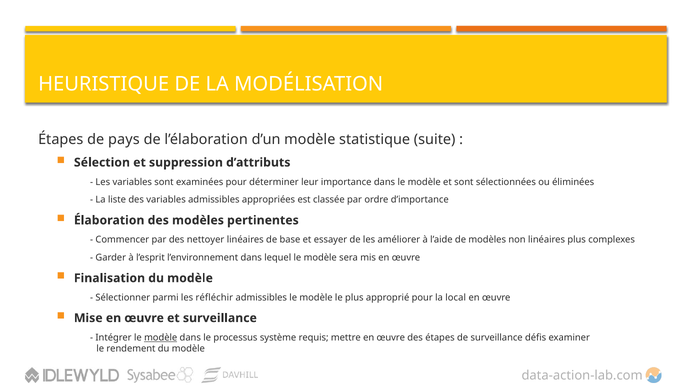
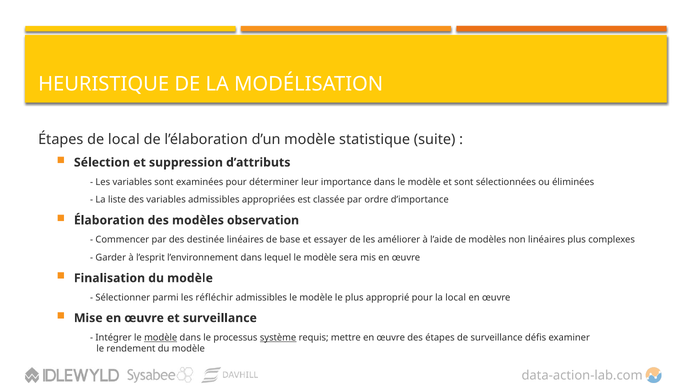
de pays: pays -> local (124, 139)
pertinentes: pertinentes -> observation (263, 220)
nettoyer: nettoyer -> destinée (206, 239)
système underline: none -> present (278, 337)
